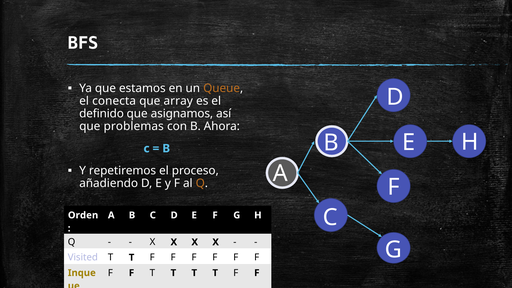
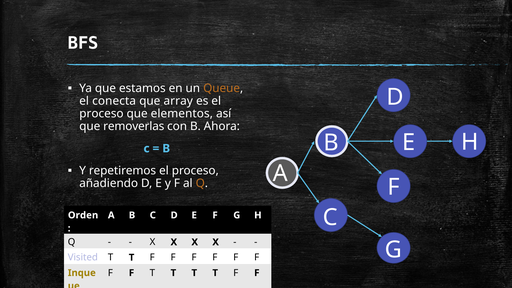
definido: definido -> proceso (101, 114)
asignamos: asignamos -> elementos (182, 114)
problemas: problemas -> removerlas (134, 126)
